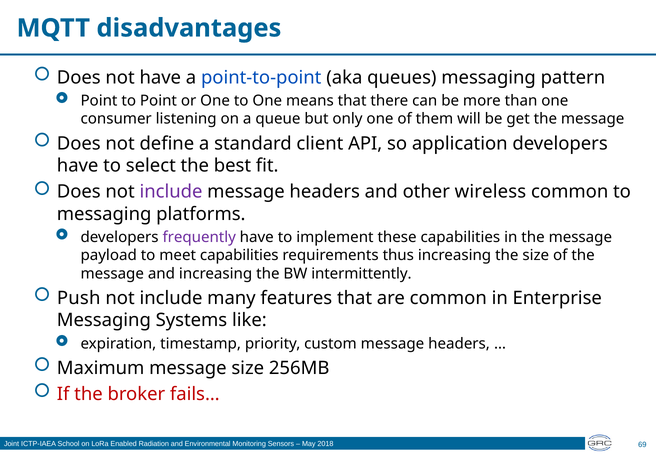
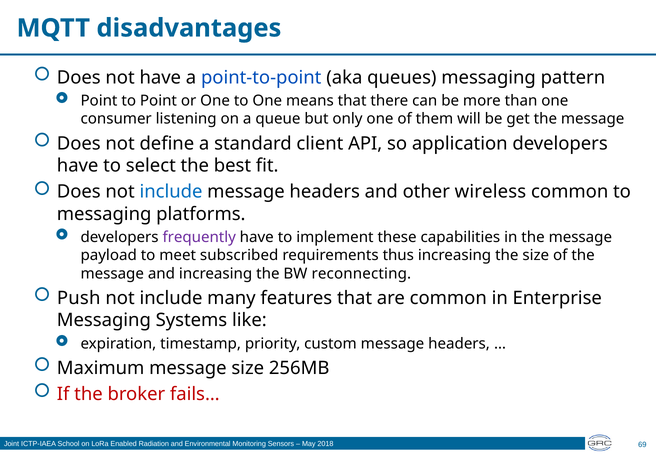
include colour: purple -> blue (171, 192)
meet capabilities: capabilities -> subscribed (239, 256)
intermittently: intermittently -> reconnecting (361, 274)
